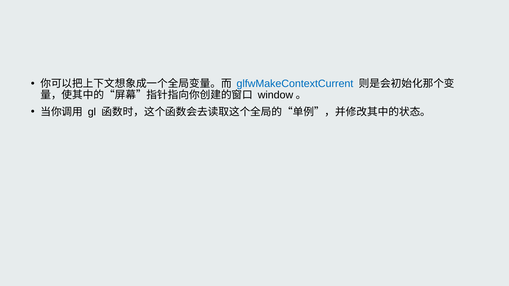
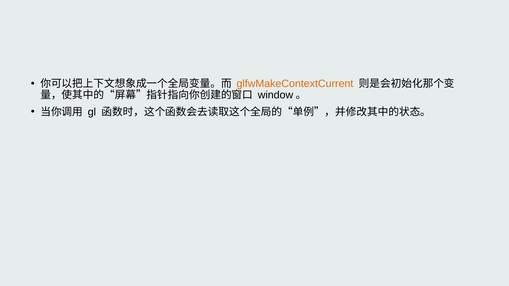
glfwMakeContextCurrent colour: blue -> orange (295, 84)
